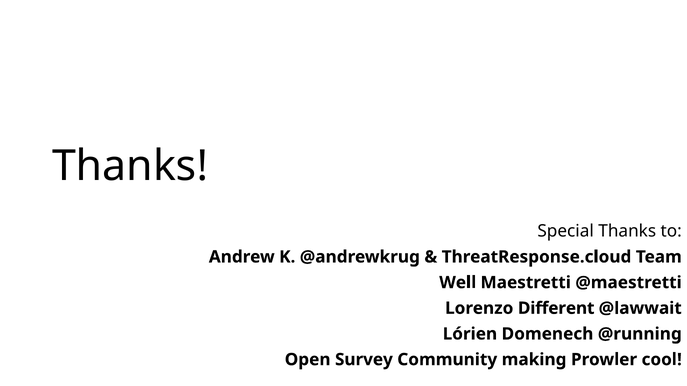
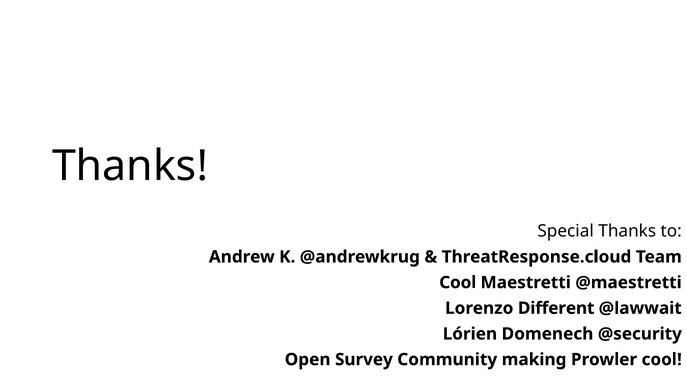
Well: Well -> Cool (458, 283)
@running: @running -> @security (640, 334)
